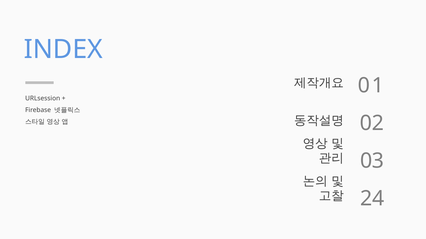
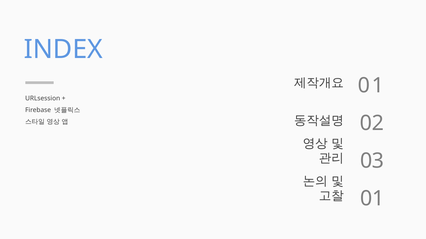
24: 24 -> 01 (372, 199)
